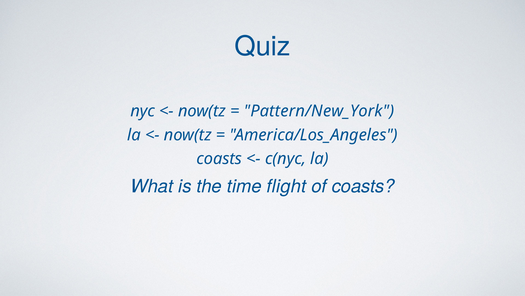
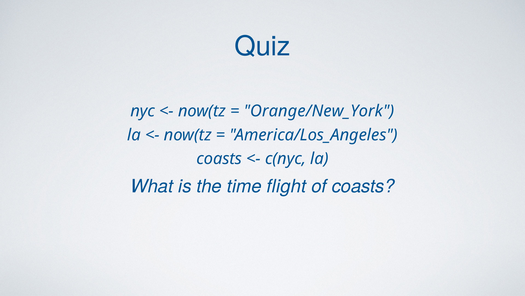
Pattern/New_York: Pattern/New_York -> Orange/New_York (319, 111)
